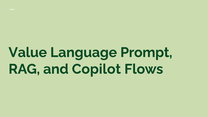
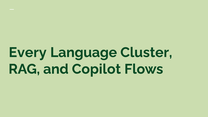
Value: Value -> Every (28, 52)
Prompt: Prompt -> Cluster (146, 52)
